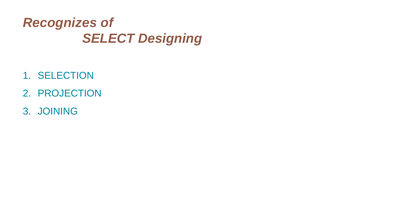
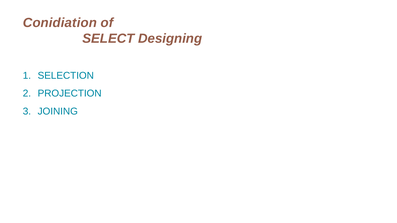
Recognizes: Recognizes -> Conidiation (60, 23)
